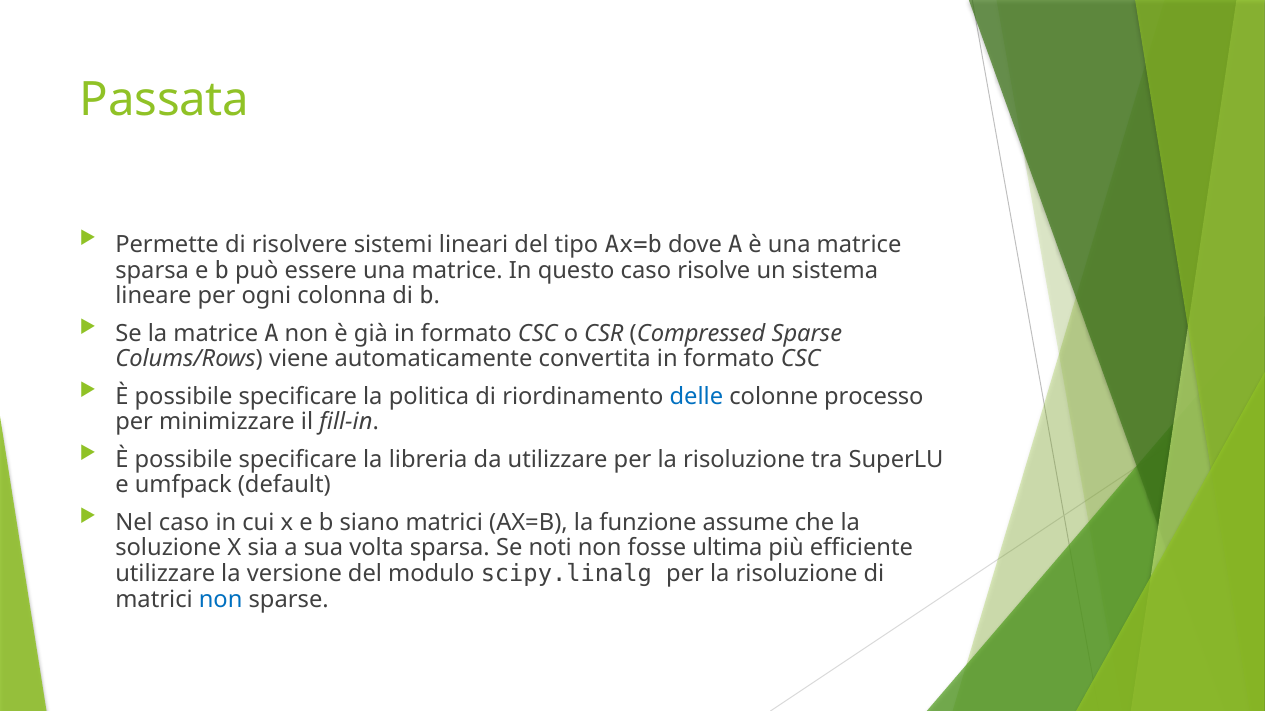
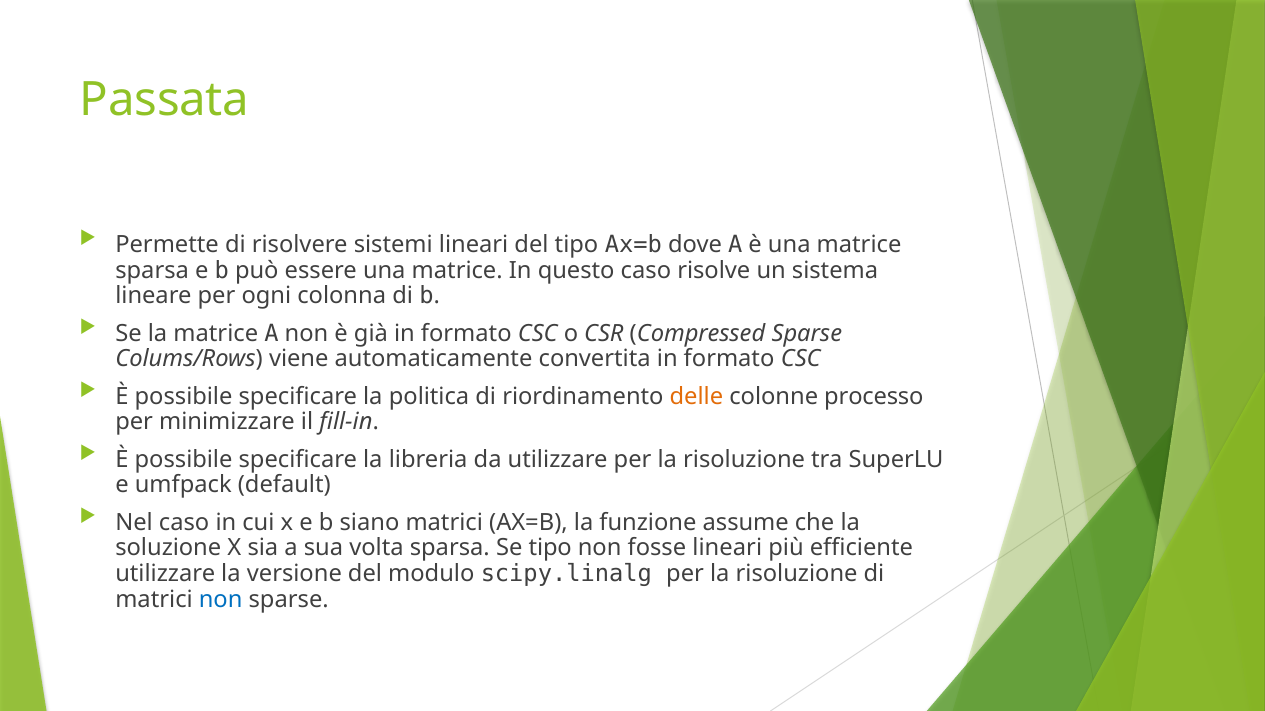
delle colour: blue -> orange (696, 397)
Se noti: noti -> tipo (550, 548)
fosse ultima: ultima -> lineari (727, 548)
